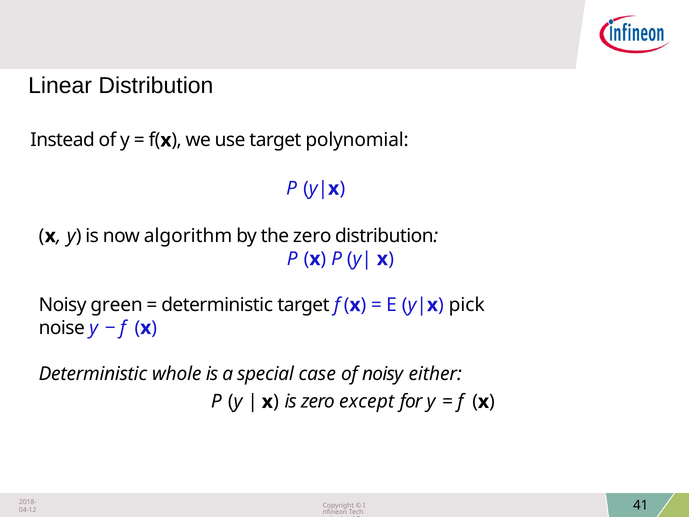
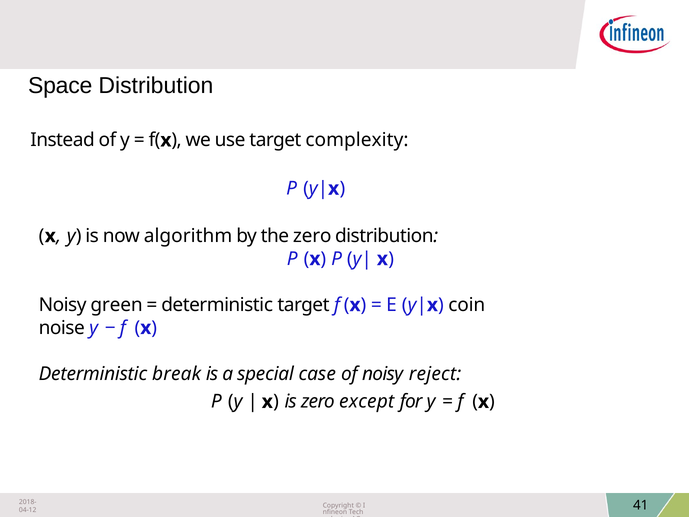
Linear: Linear -> Space (60, 85)
polynomial: polynomial -> complexity (357, 140)
pick: pick -> coin (467, 305)
whole: whole -> break (177, 374)
either: either -> reject (435, 374)
